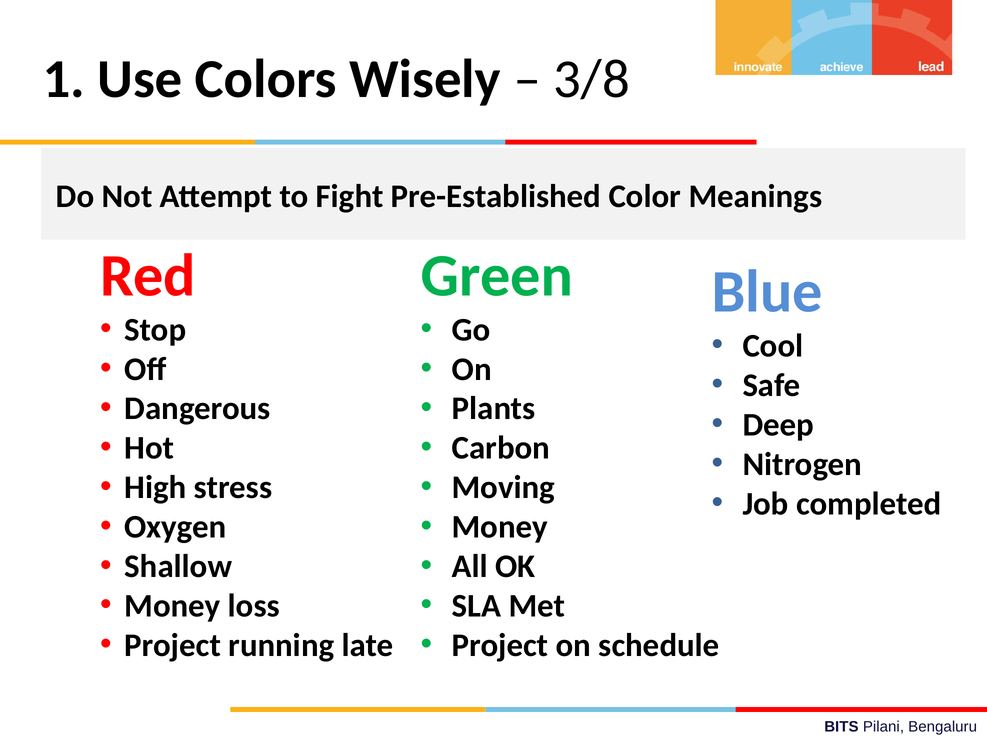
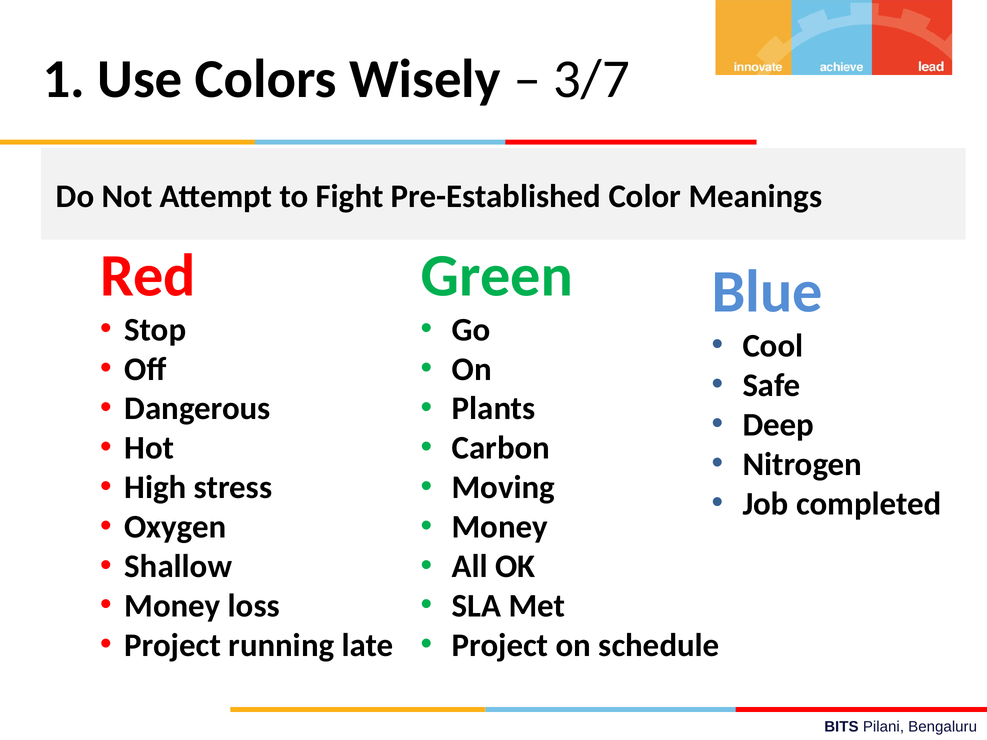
3/8: 3/8 -> 3/7 (592, 79)
